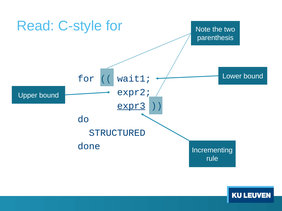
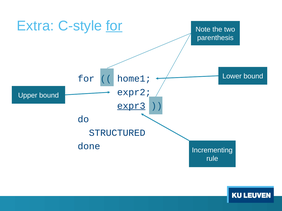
Read: Read -> Extra (35, 26)
for underline: none -> present (114, 26)
wait1: wait1 -> home1 (134, 79)
